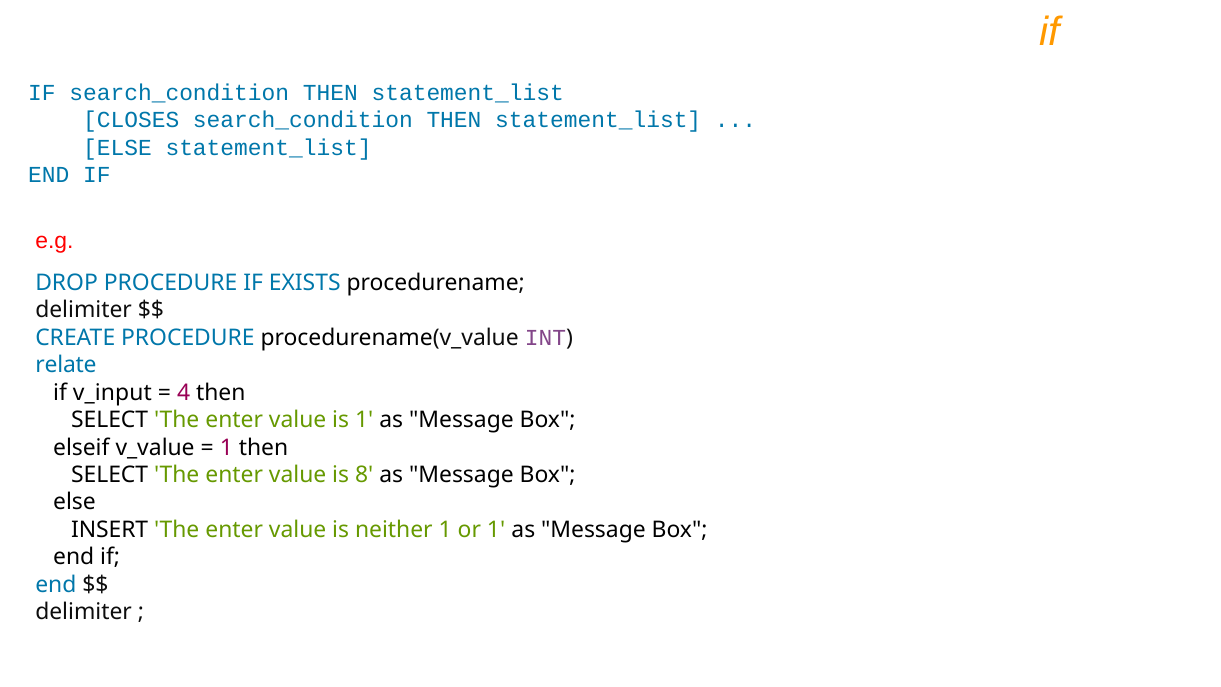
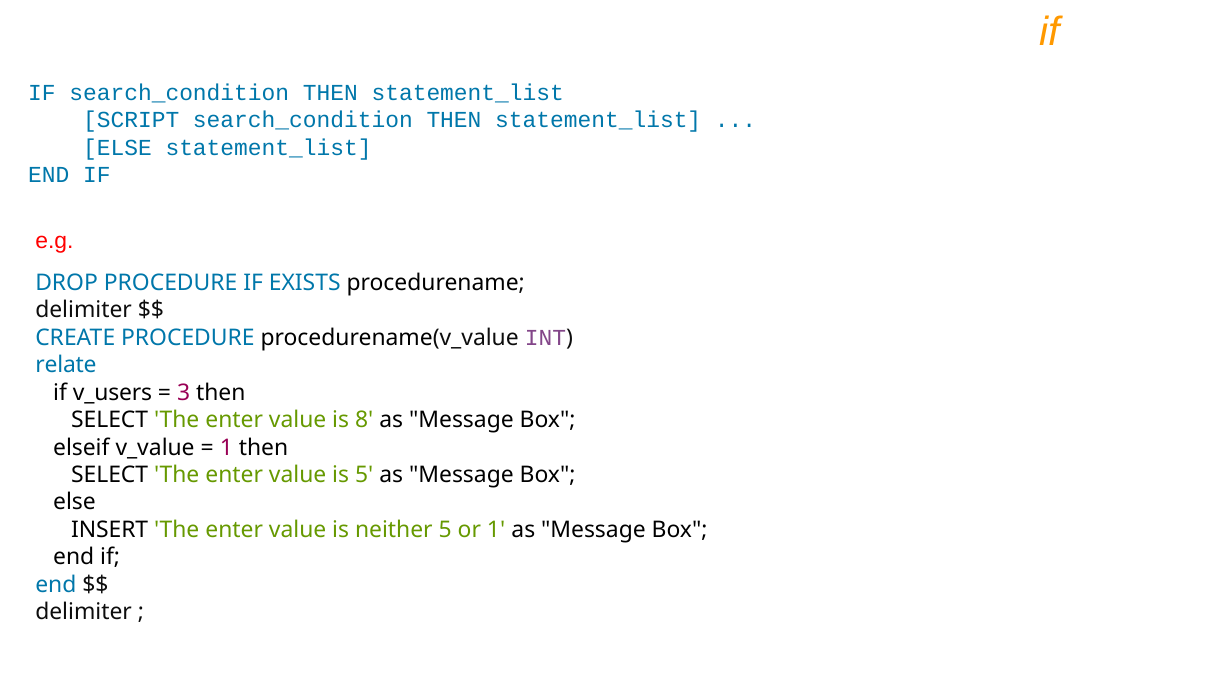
CLOSES: CLOSES -> SCRIPT (131, 120)
v_input: v_input -> v_users (113, 392)
4: 4 -> 3 (184, 392)
is 1: 1 -> 8 (364, 420)
is 8: 8 -> 5 (364, 475)
neither 1: 1 -> 5 (445, 530)
